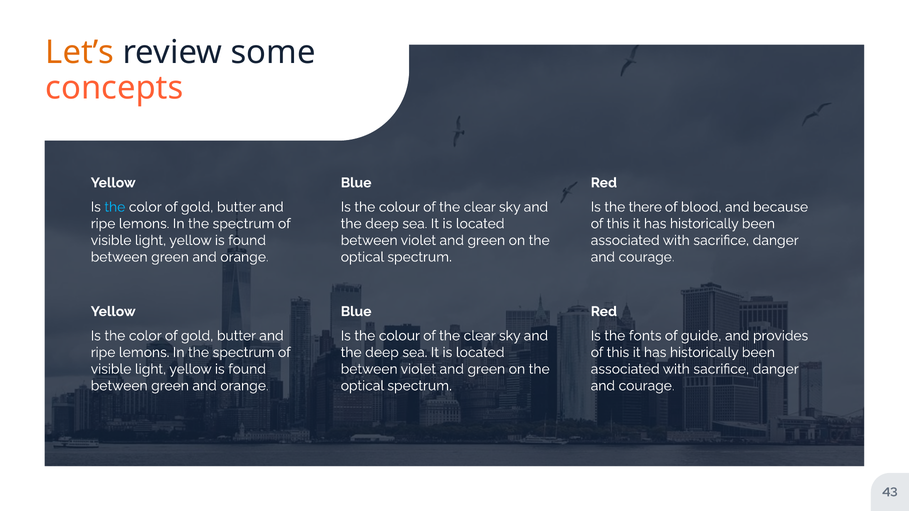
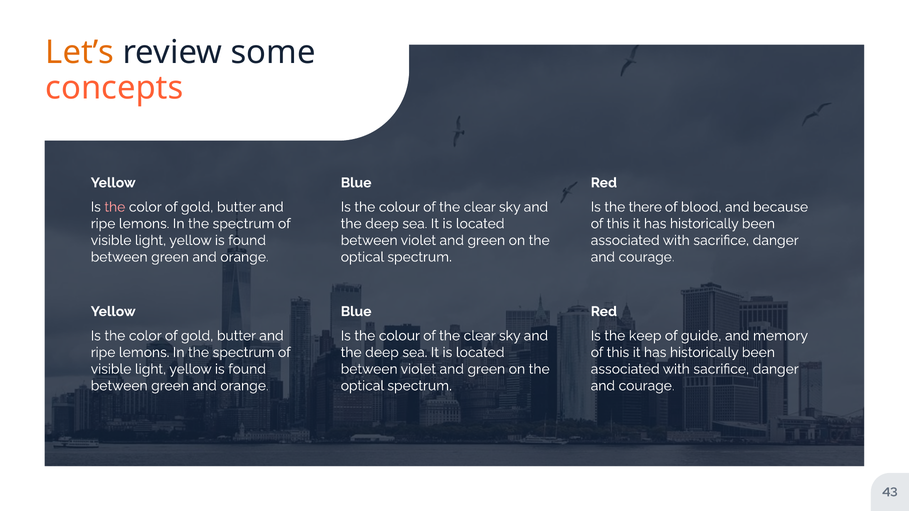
the colour: light blue -> pink (115, 207)
fonts: fonts -> keep (645, 336)
provides: provides -> memory (781, 336)
